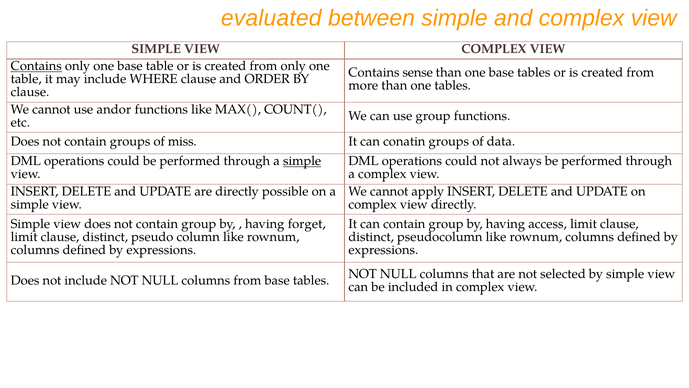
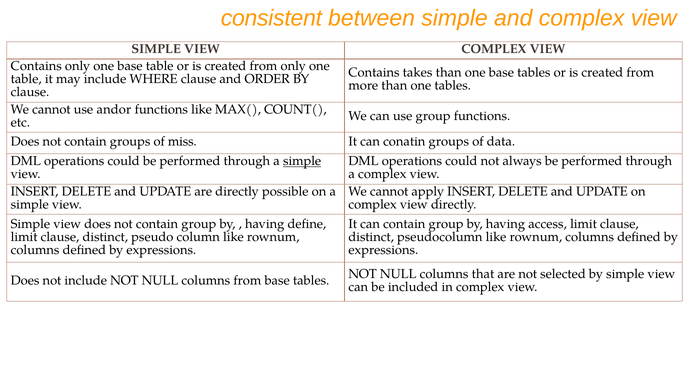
evaluated: evaluated -> consistent (271, 18)
Contains underline: present -> none (36, 66)
sense: sense -> takes (418, 73)
forget: forget -> define (307, 224)
